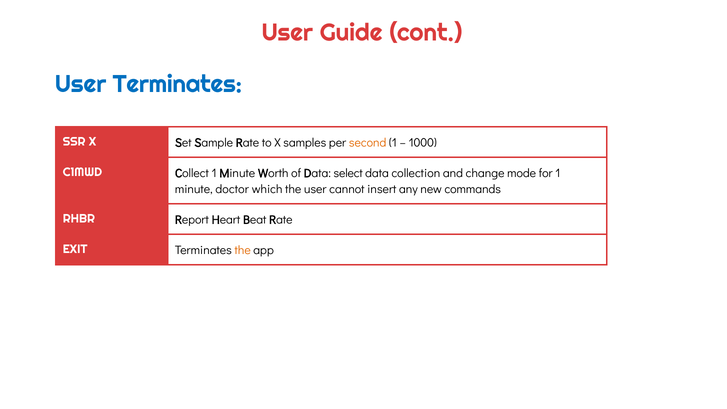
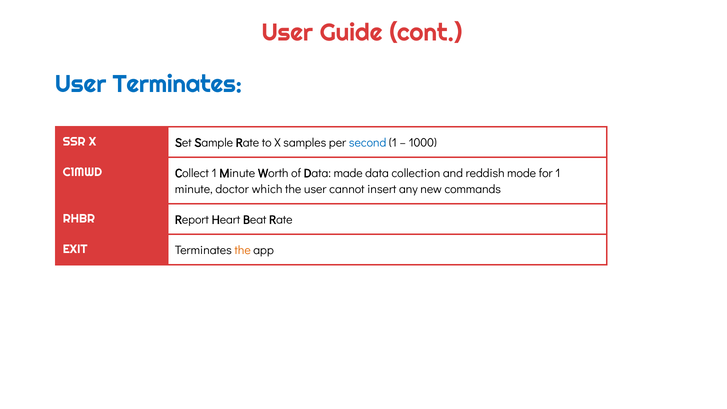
second colour: orange -> blue (368, 143)
select: select -> made (348, 173)
change: change -> reddish (485, 173)
